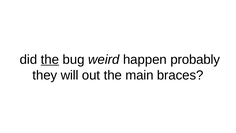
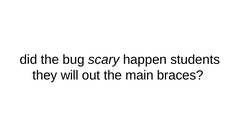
the underline: present -> none (50, 59)
weird: weird -> scary (104, 59)
probably: probably -> students (195, 59)
